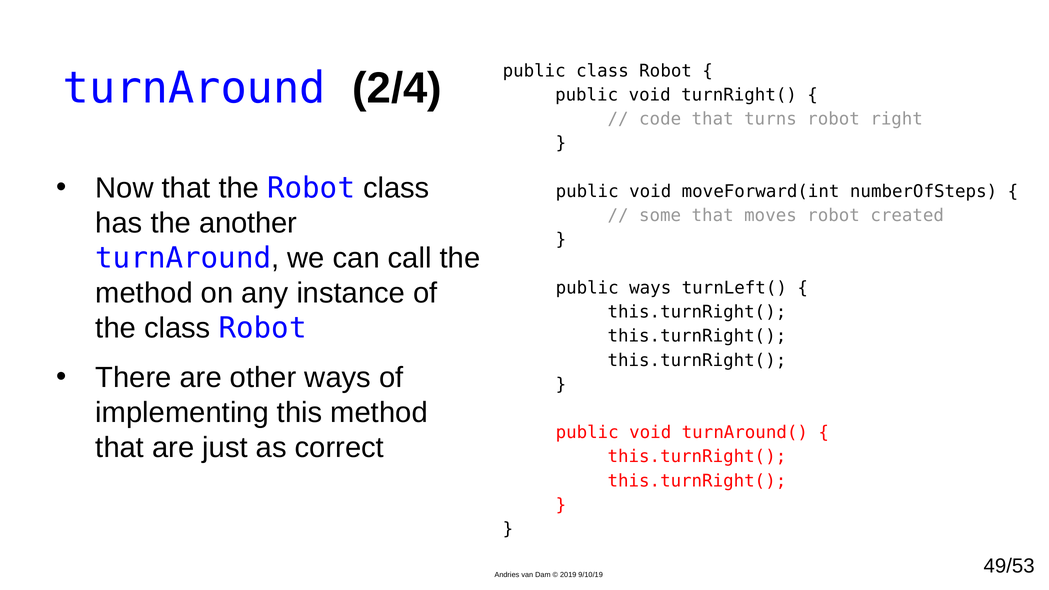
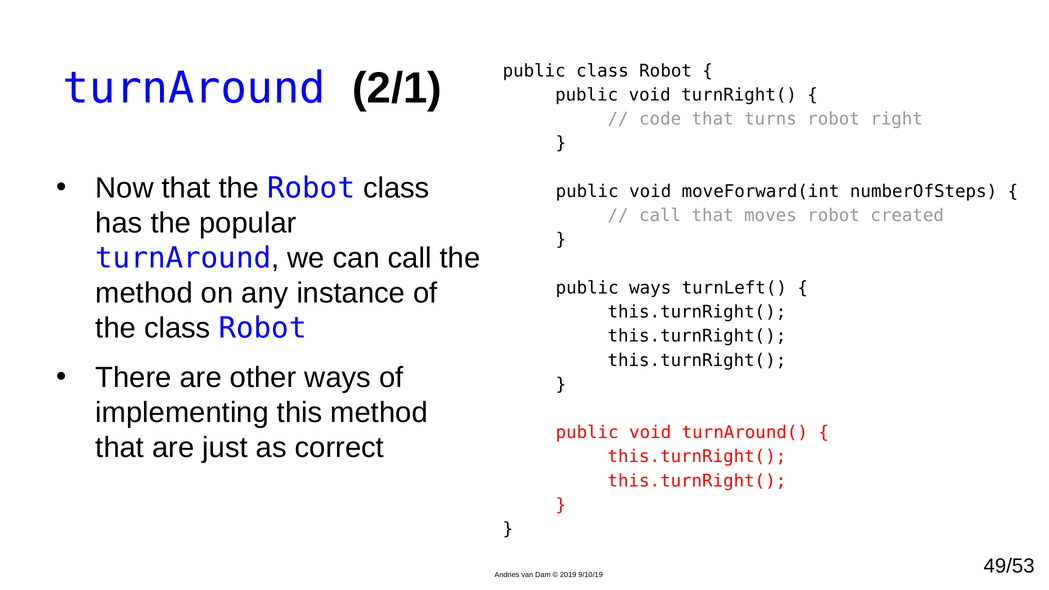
2/4: 2/4 -> 2/1 (397, 88)
some: some -> call (660, 216)
another: another -> popular (248, 223)
